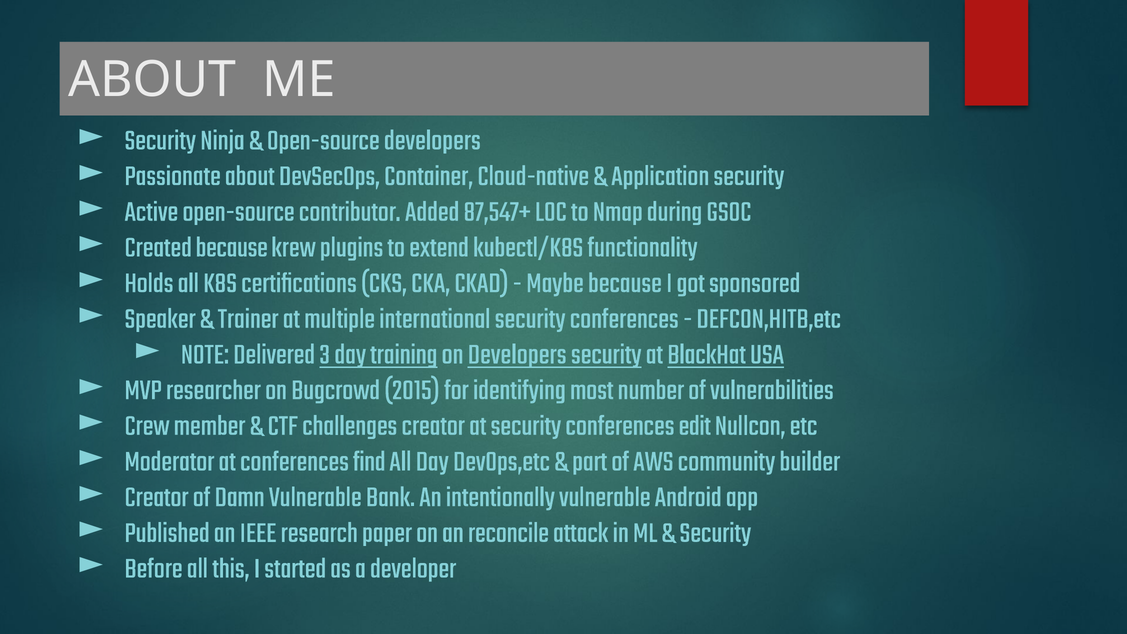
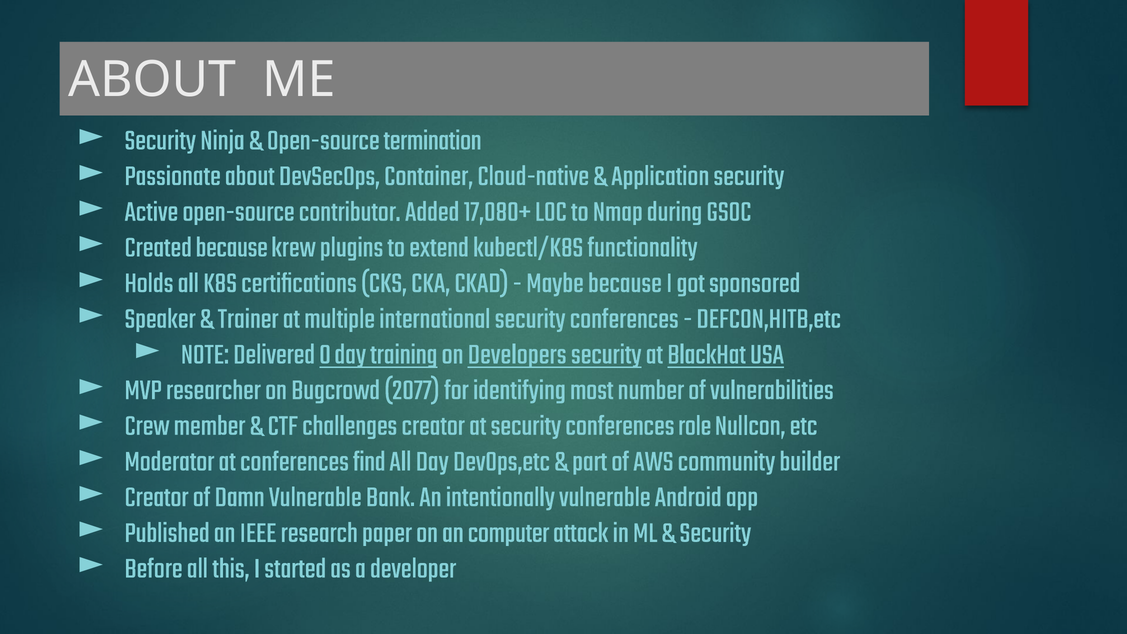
Open-source developers: developers -> termination (433, 140)
87,547+: 87,547+ -> 17,080+ (497, 211)
3: 3 -> 0 (325, 354)
2015: 2015 -> 2077 (412, 389)
edit: edit -> role (695, 425)
reconcile: reconcile -> computer (509, 532)
